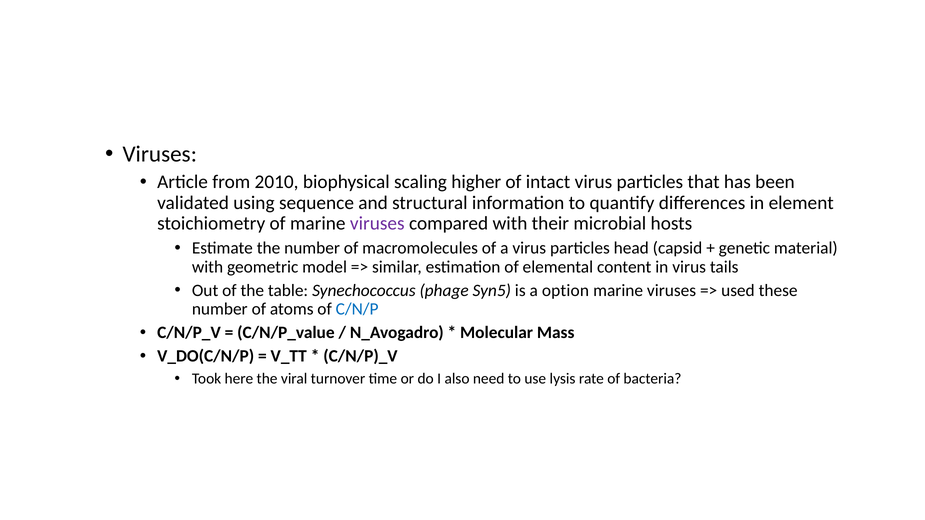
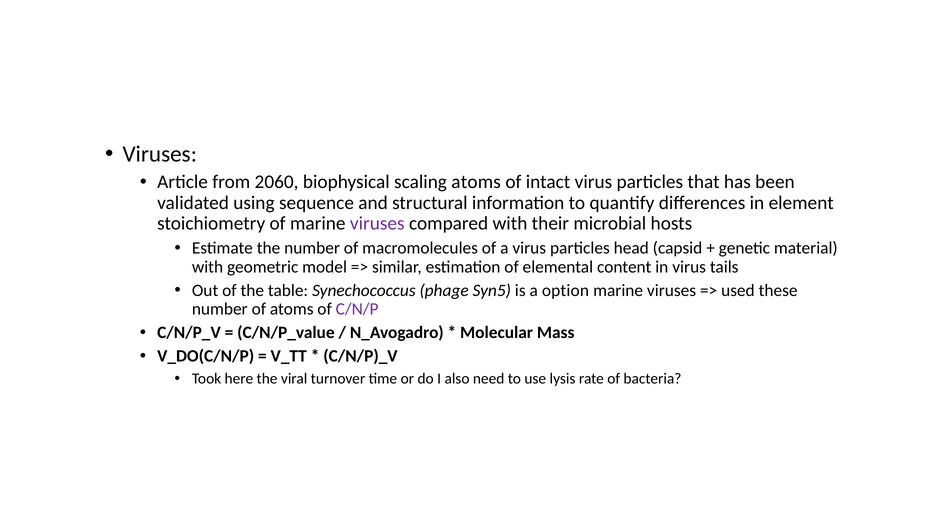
2010: 2010 -> 2060 (277, 182)
scaling higher: higher -> atoms (476, 182)
C/N/P colour: blue -> purple (357, 309)
